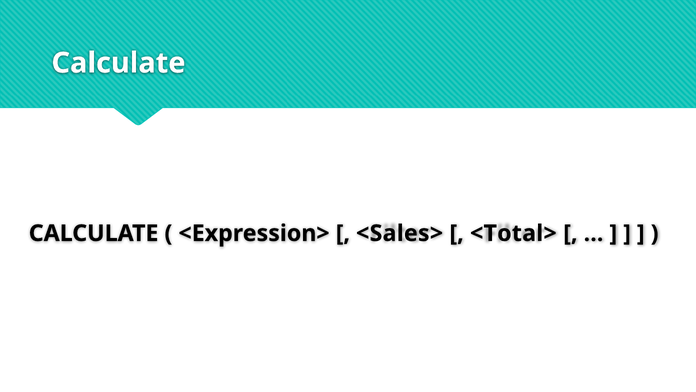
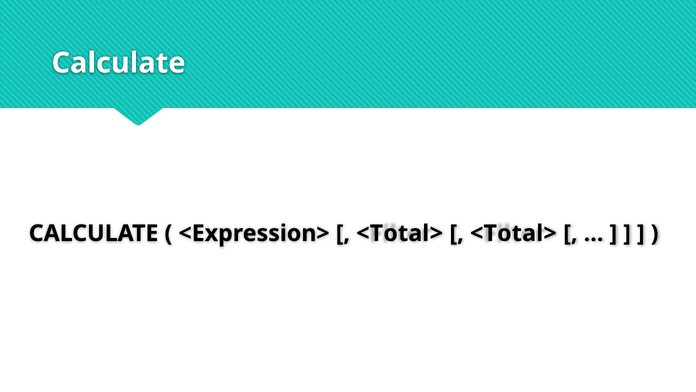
<Sales>: <Sales> -> <Total> (400, 233)
